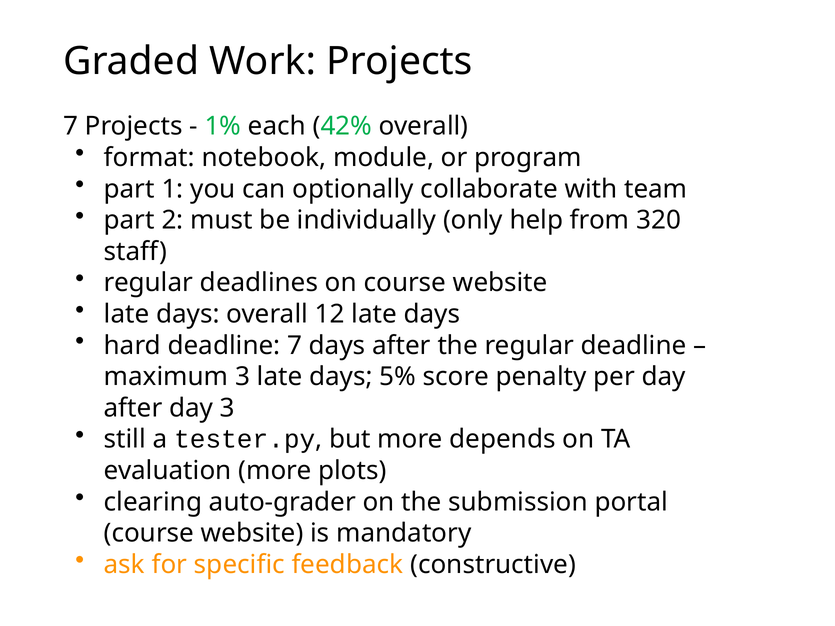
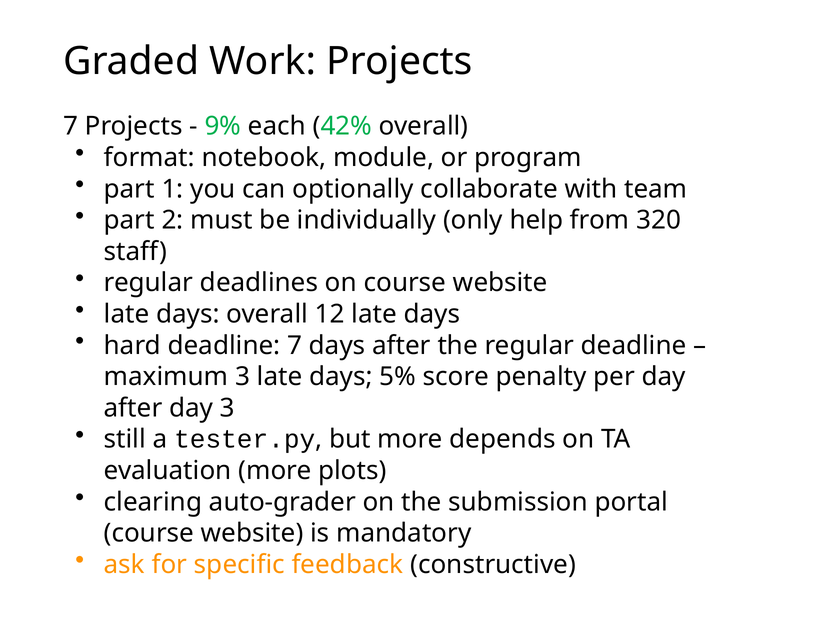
1%: 1% -> 9% (223, 126)
